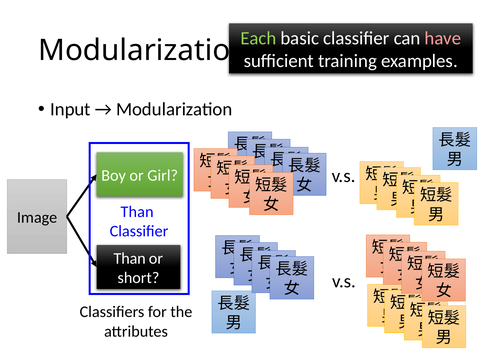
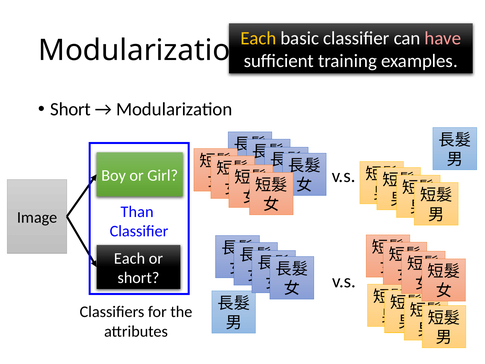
Each colour: light green -> yellow (258, 38)
Input: Input -> Short (71, 109)
Than: Than -> Each (129, 258)
